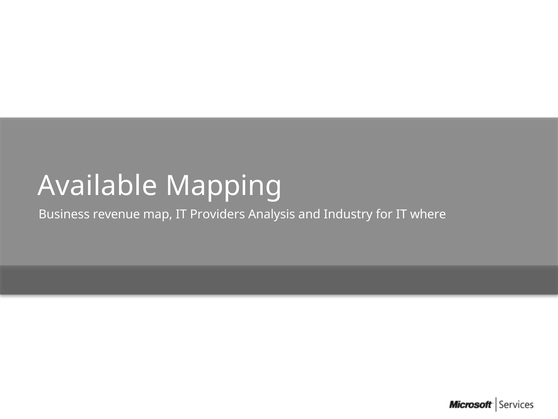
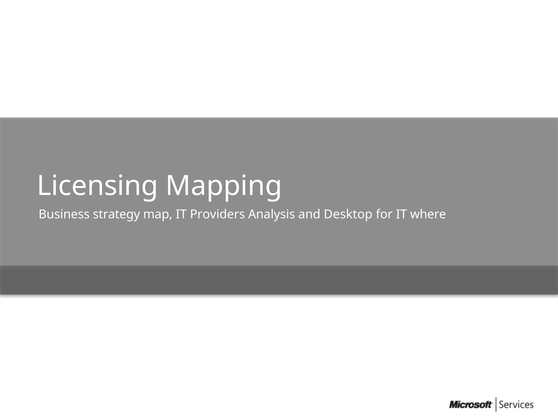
Available: Available -> Licensing (98, 186)
revenue: revenue -> strategy (116, 214)
Industry: Industry -> Desktop (348, 214)
